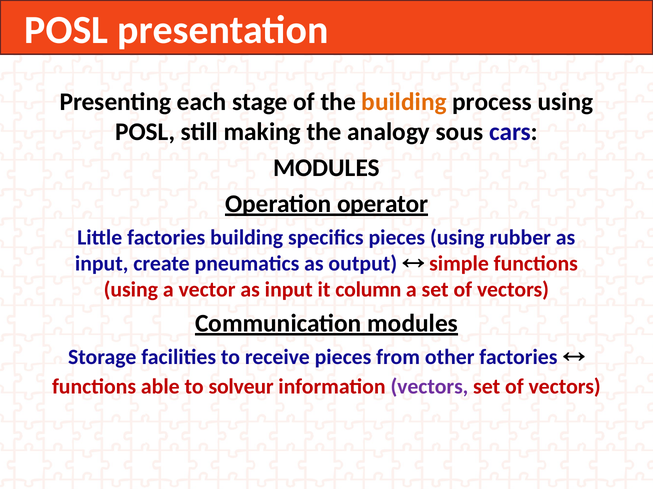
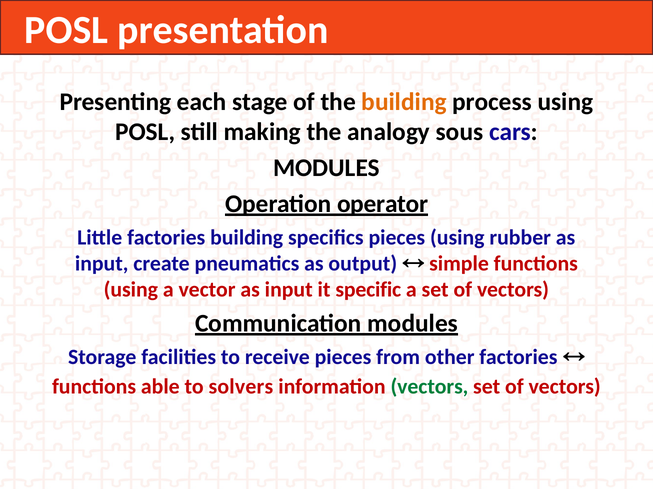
column: column -> specific (368, 290)
solveur: solveur -> solvers (241, 387)
vectors colour: purple -> green (429, 387)
